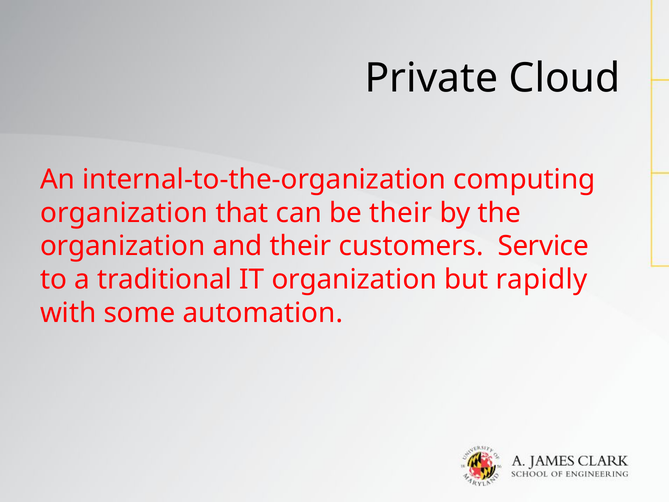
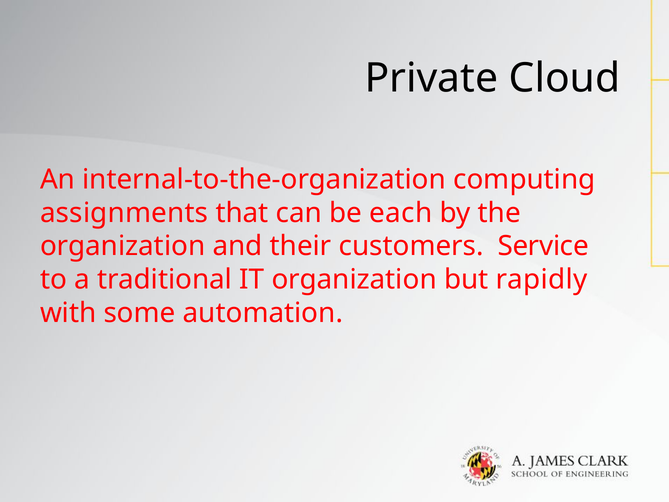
organization: organization -> assignments (124, 213)
be their: their -> each (401, 213)
